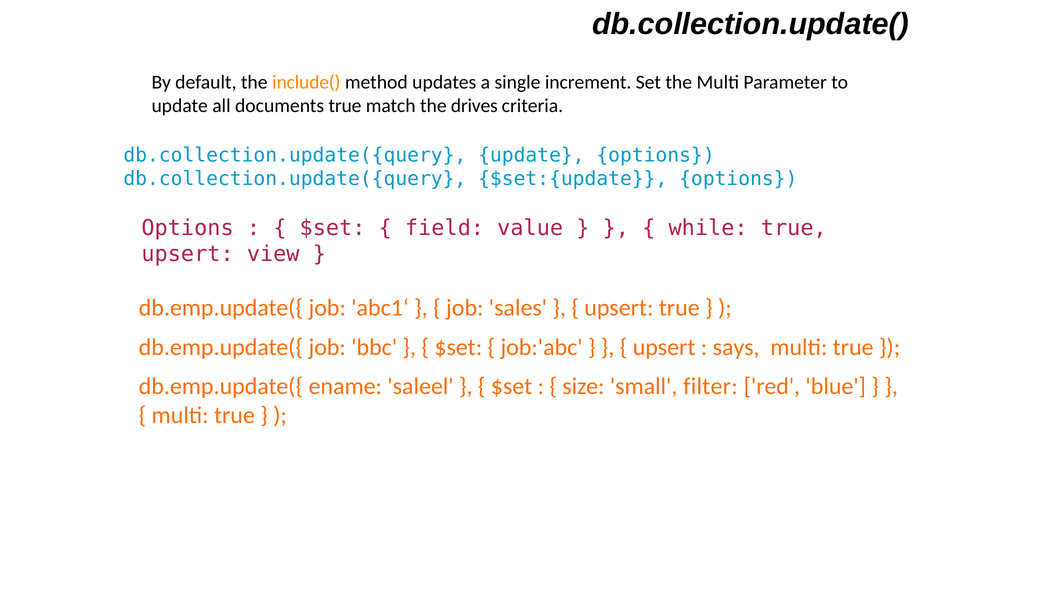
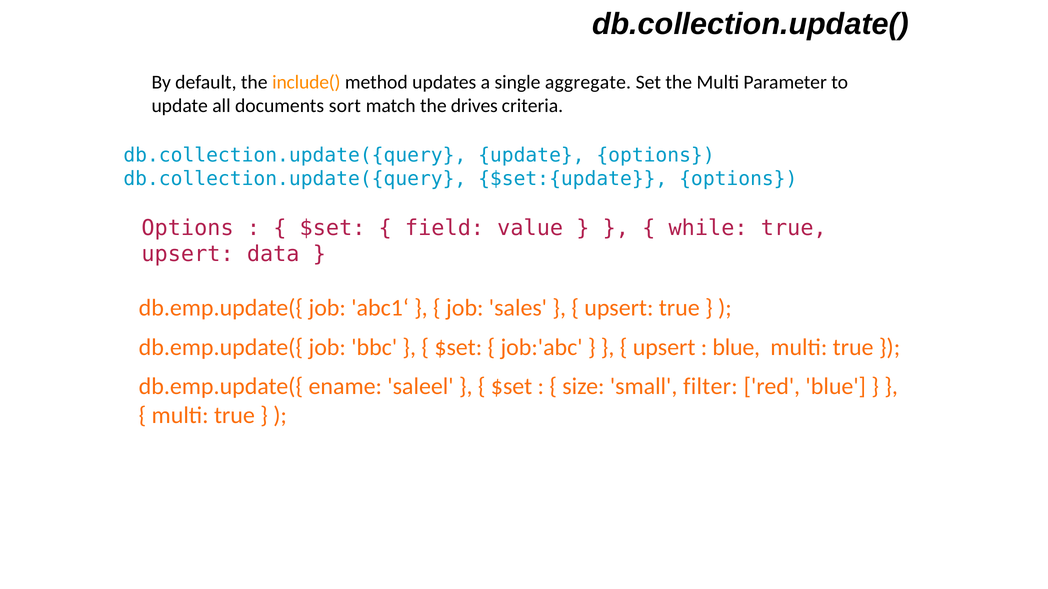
increment: increment -> aggregate (588, 83)
documents true: true -> sort (345, 106)
view: view -> data (273, 254)
says: says -> blue (736, 347)
